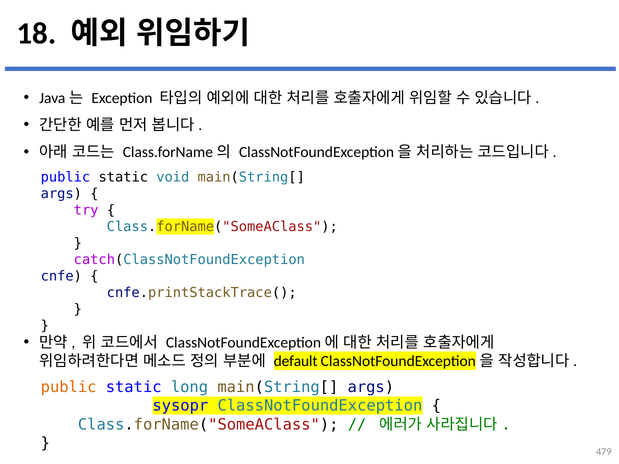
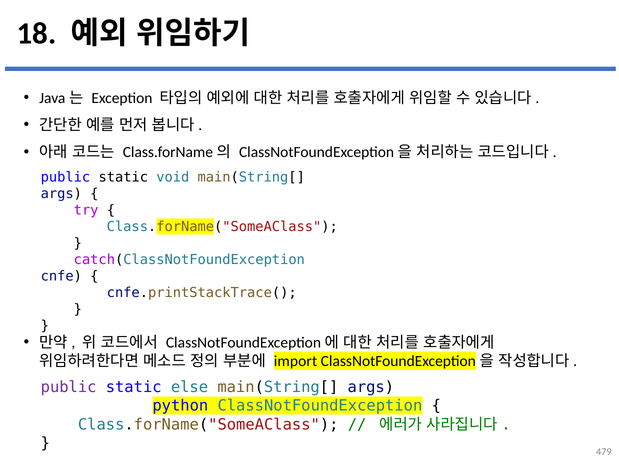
default: default -> import (295, 361)
public colour: orange -> purple (69, 388)
long: long -> else (189, 388)
sysopr: sysopr -> python (180, 406)
